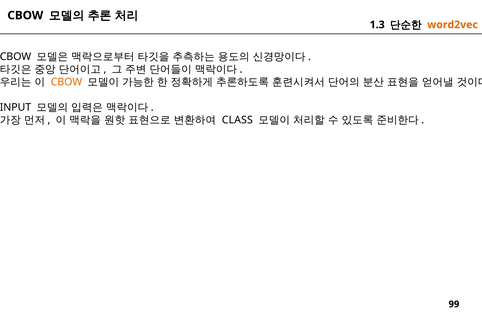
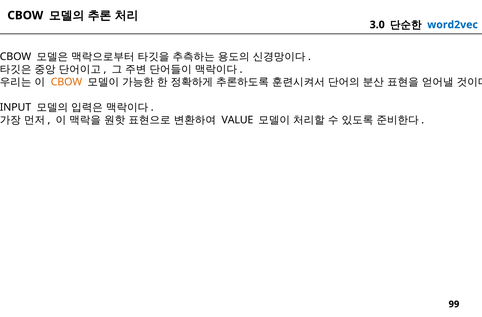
1.3: 1.3 -> 3.0 (377, 25)
word2vec colour: orange -> blue (453, 25)
CLASS: CLASS -> VALUE (237, 120)
